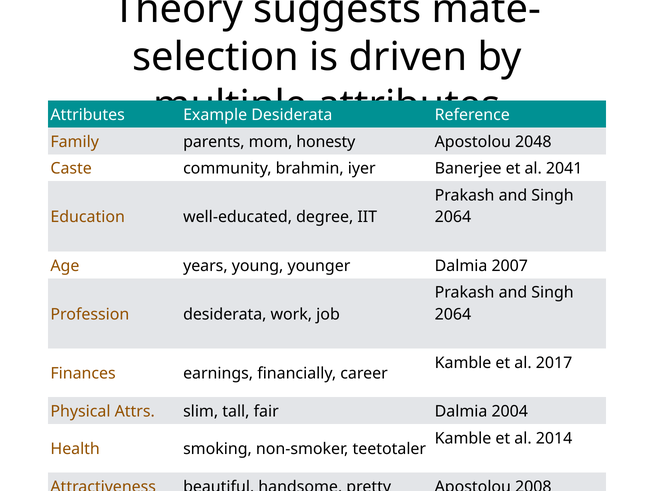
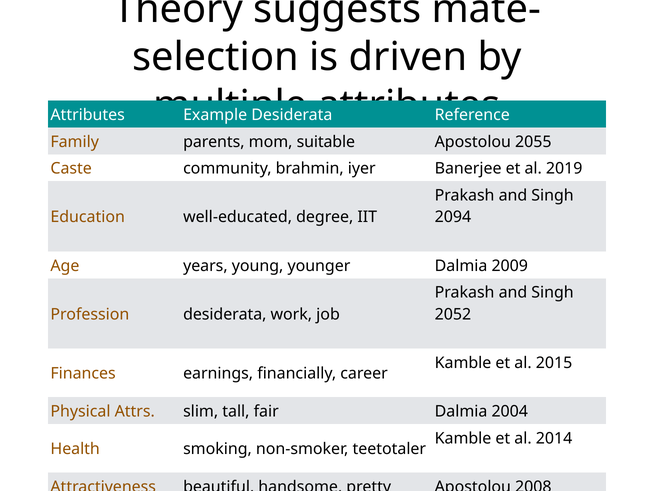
honesty: honesty -> suitable (326, 142)
2048: 2048 -> 2055 (533, 142)
2041: 2041 -> 2019 (564, 168)
2064: 2064 -> 2094 (453, 217)
2007: 2007 -> 2009 (510, 265)
2064: 2064 -> 2052 (453, 314)
2017: 2017 -> 2015 (554, 362)
